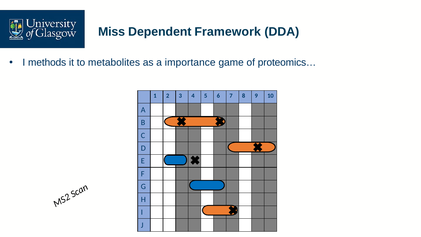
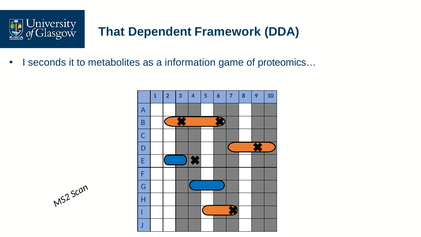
Miss: Miss -> That (111, 32)
methods: methods -> seconds (47, 62)
importance: importance -> information (190, 62)
